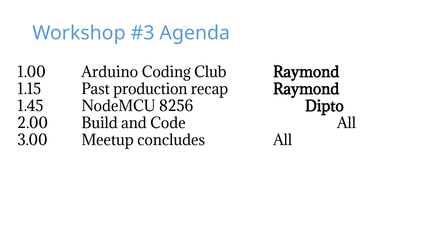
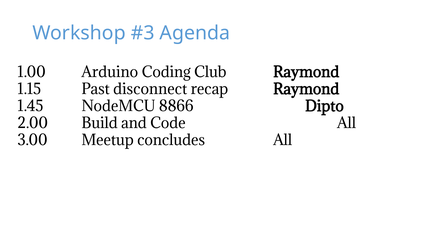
production: production -> disconnect (150, 89)
8256: 8256 -> 8866 (176, 106)
